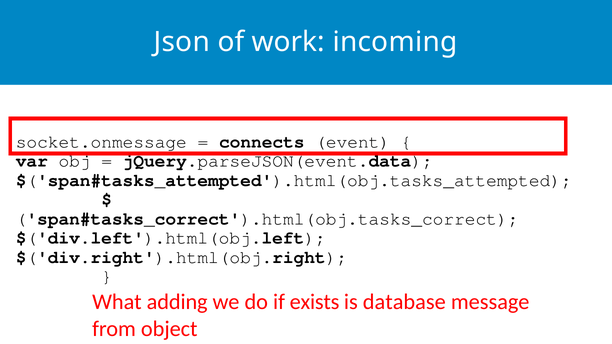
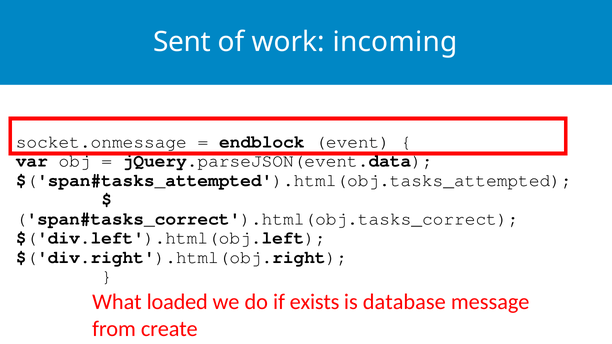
Json: Json -> Sent (182, 42)
connects: connects -> endblock (262, 142)
adding: adding -> loaded (177, 302)
object: object -> create (169, 329)
